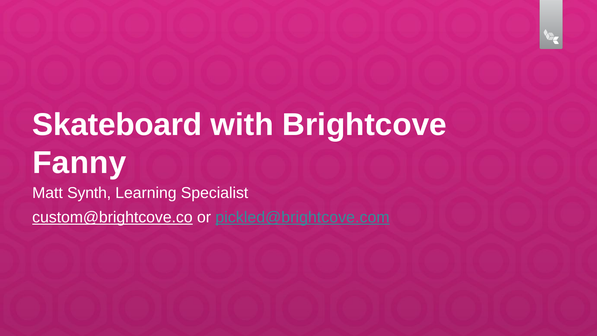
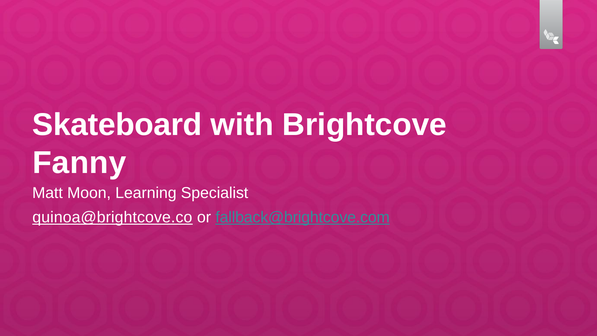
Synth: Synth -> Moon (89, 193)
custom@brightcove.co: custom@brightcove.co -> quinoa@brightcove.co (112, 217)
pickled@brightcove.com: pickled@brightcove.com -> fallback@brightcove.com (303, 217)
